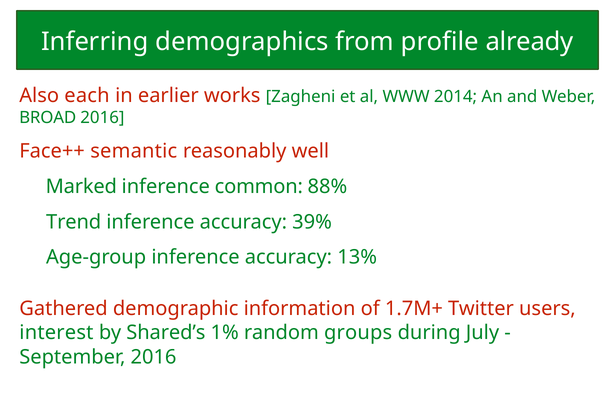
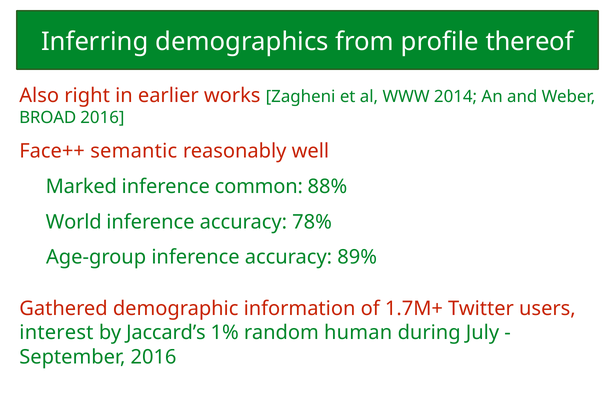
already: already -> thereof (530, 42)
each: each -> right (87, 96)
Trend: Trend -> World (74, 222)
39%: 39% -> 78% (312, 222)
13%: 13% -> 89% (357, 257)
Shared’s: Shared’s -> Jaccard’s (166, 333)
groups: groups -> human (358, 333)
